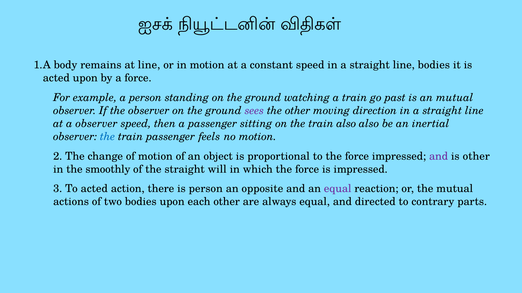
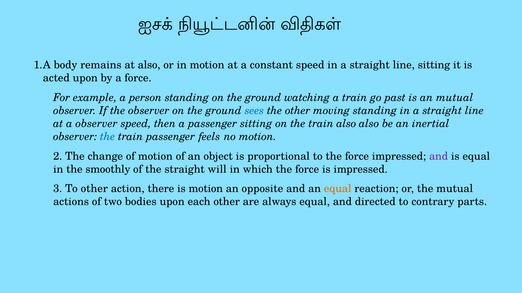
at line: line -> also (149, 65)
line bodies: bodies -> sitting (434, 65)
sees colour: purple -> blue (254, 111)
moving direction: direction -> standing (375, 111)
is other: other -> equal (476, 156)
To acted: acted -> other (94, 189)
is person: person -> motion (206, 189)
equal colour: purple -> orange (338, 189)
